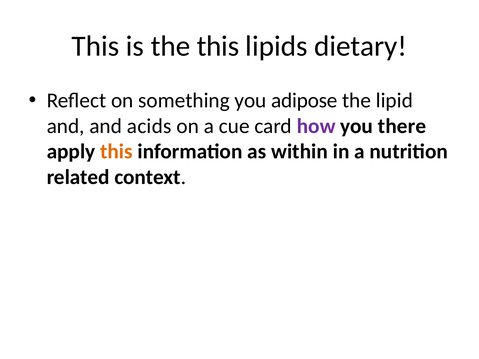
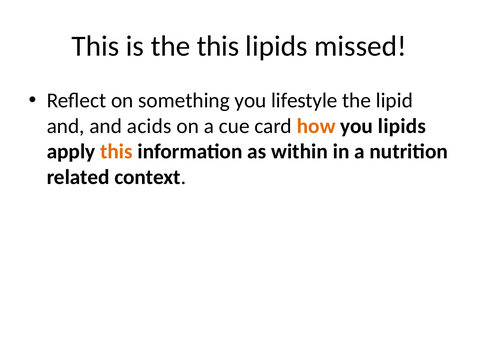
dietary: dietary -> missed (360, 46)
adipose: adipose -> lifestyle (304, 101)
how colour: purple -> orange (316, 126)
you there: there -> lipids (402, 126)
